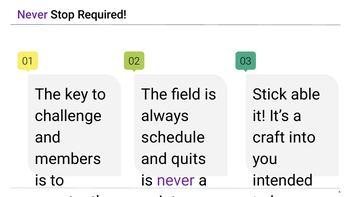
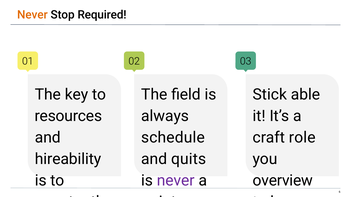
Never colour: purple -> orange (32, 15)
challenge: challenge -> resources (68, 116)
into: into -> role (302, 138)
members: members -> hireability (68, 159)
intended: intended -> overview (283, 181)
